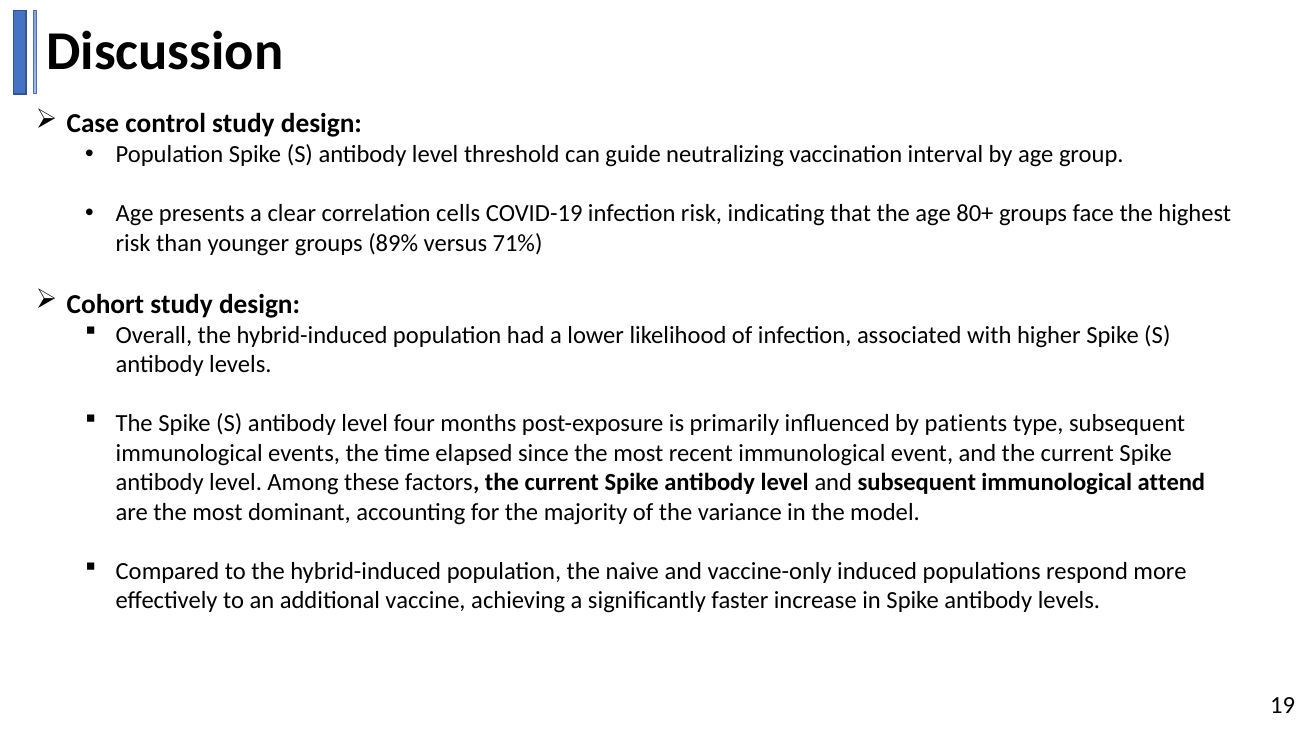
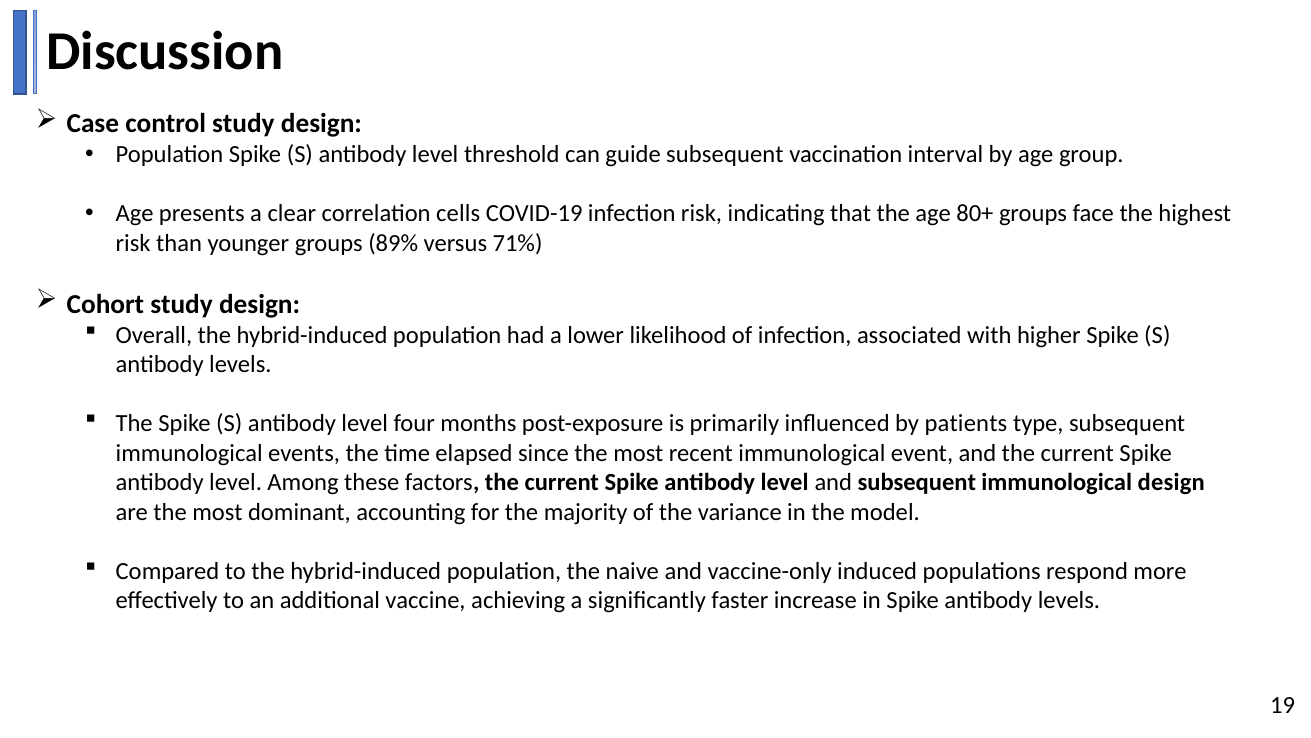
guide neutralizing: neutralizing -> subsequent (725, 155)
immunological attend: attend -> design (1171, 482)
